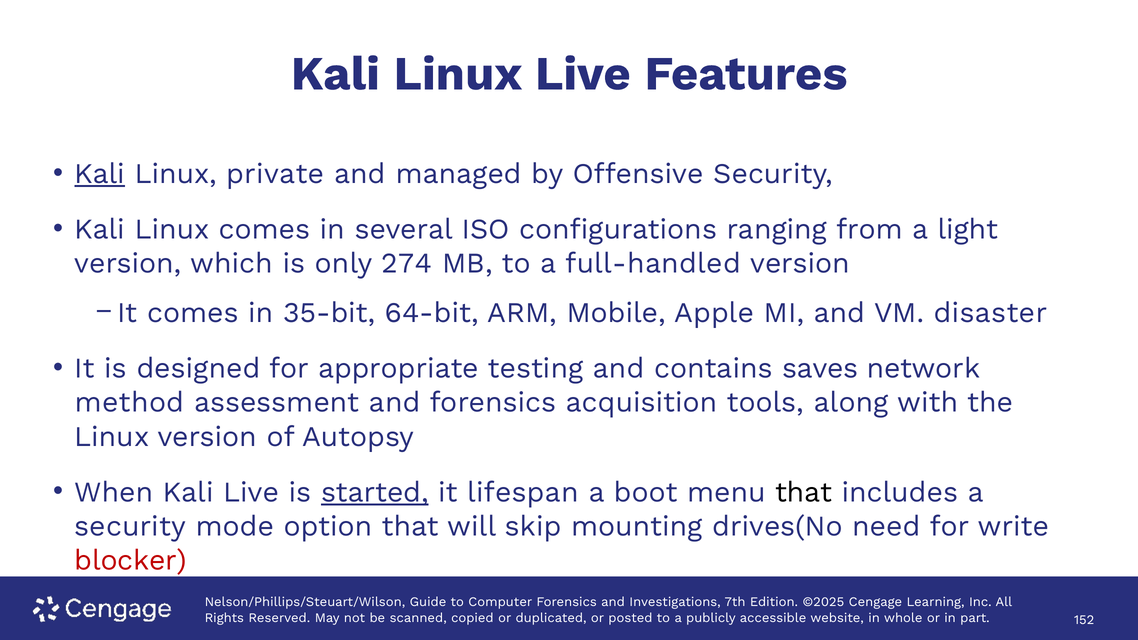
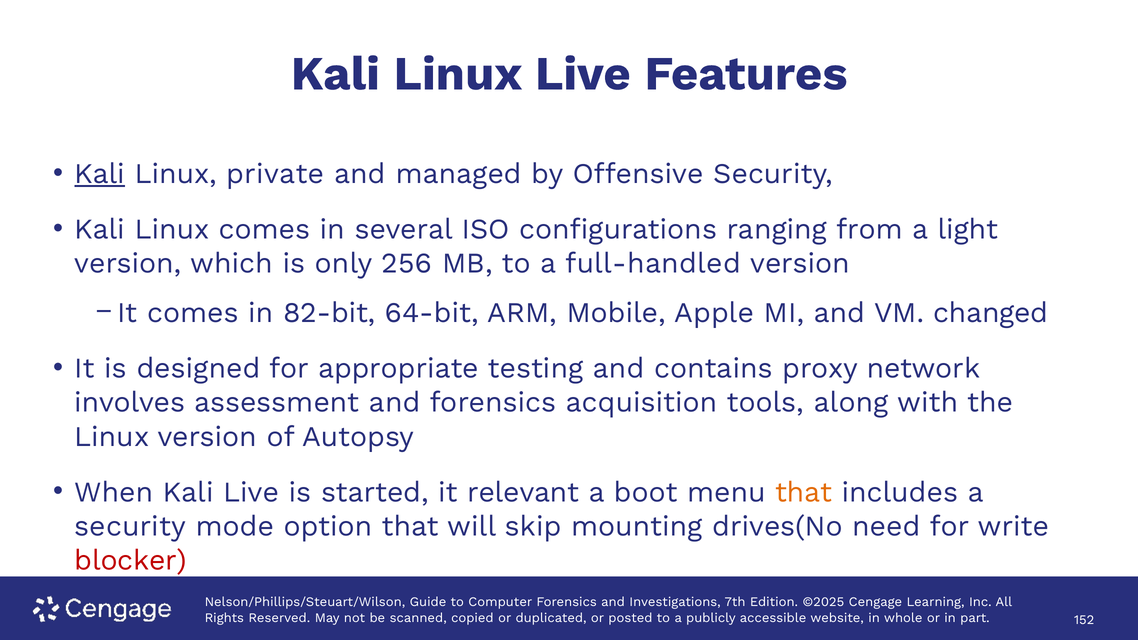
274: 274 -> 256 (407, 263)
35-bit: 35-bit -> 82-bit (329, 313)
disaster: disaster -> changed (991, 313)
saves: saves -> proxy (820, 368)
method: method -> involves (130, 403)
started underline: present -> none (375, 492)
lifespan: lifespan -> relevant (523, 492)
that colour: black -> orange (804, 492)
